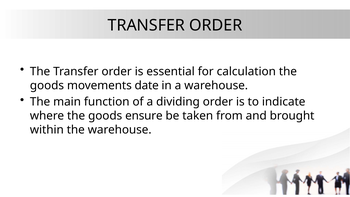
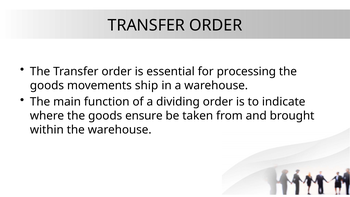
calculation: calculation -> processing (246, 71)
date: date -> ship (147, 85)
